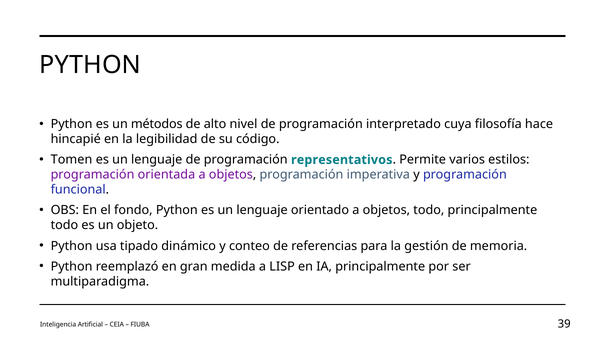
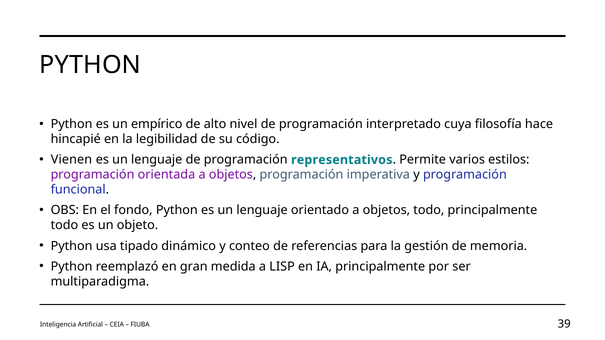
métodos: métodos -> empírico (157, 124)
Tomen: Tomen -> Vienen (71, 160)
